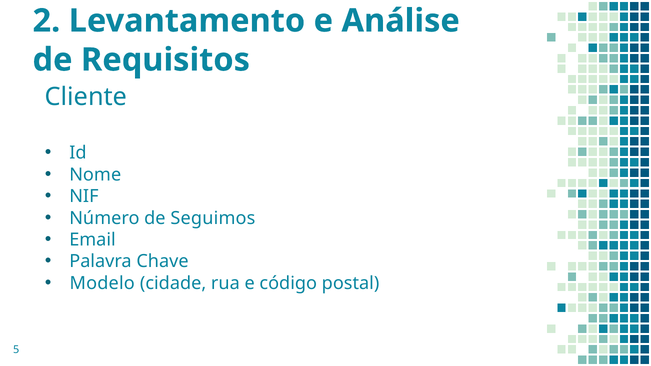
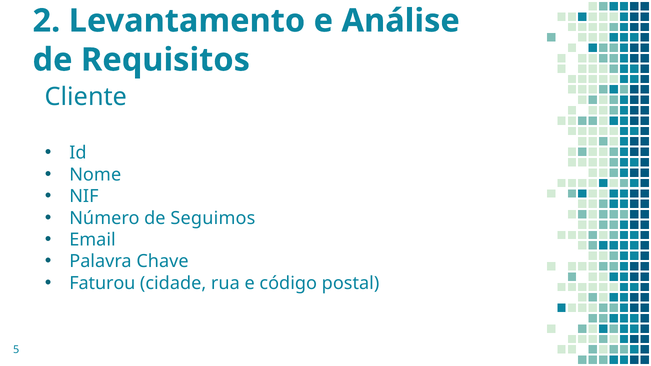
Modelo: Modelo -> Faturou (102, 283)
